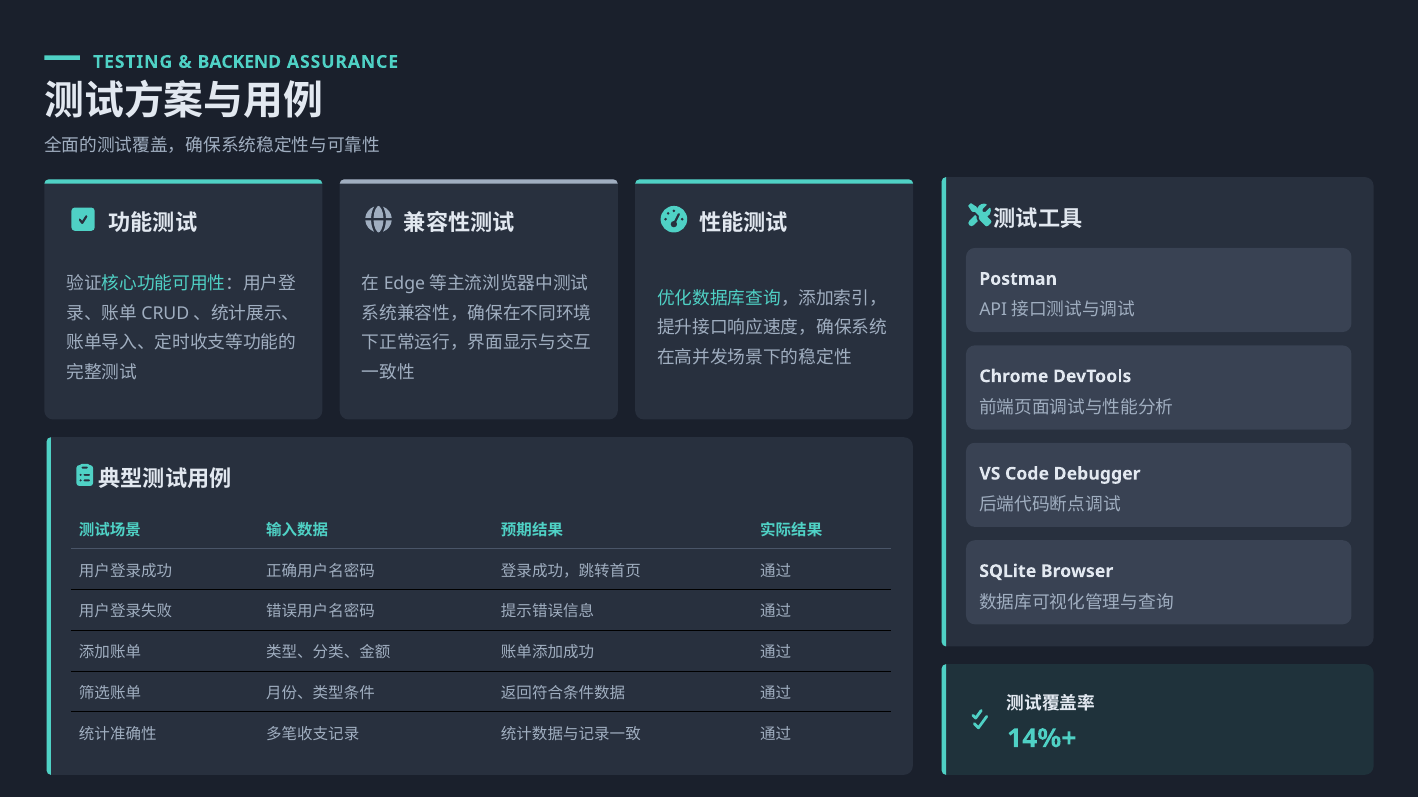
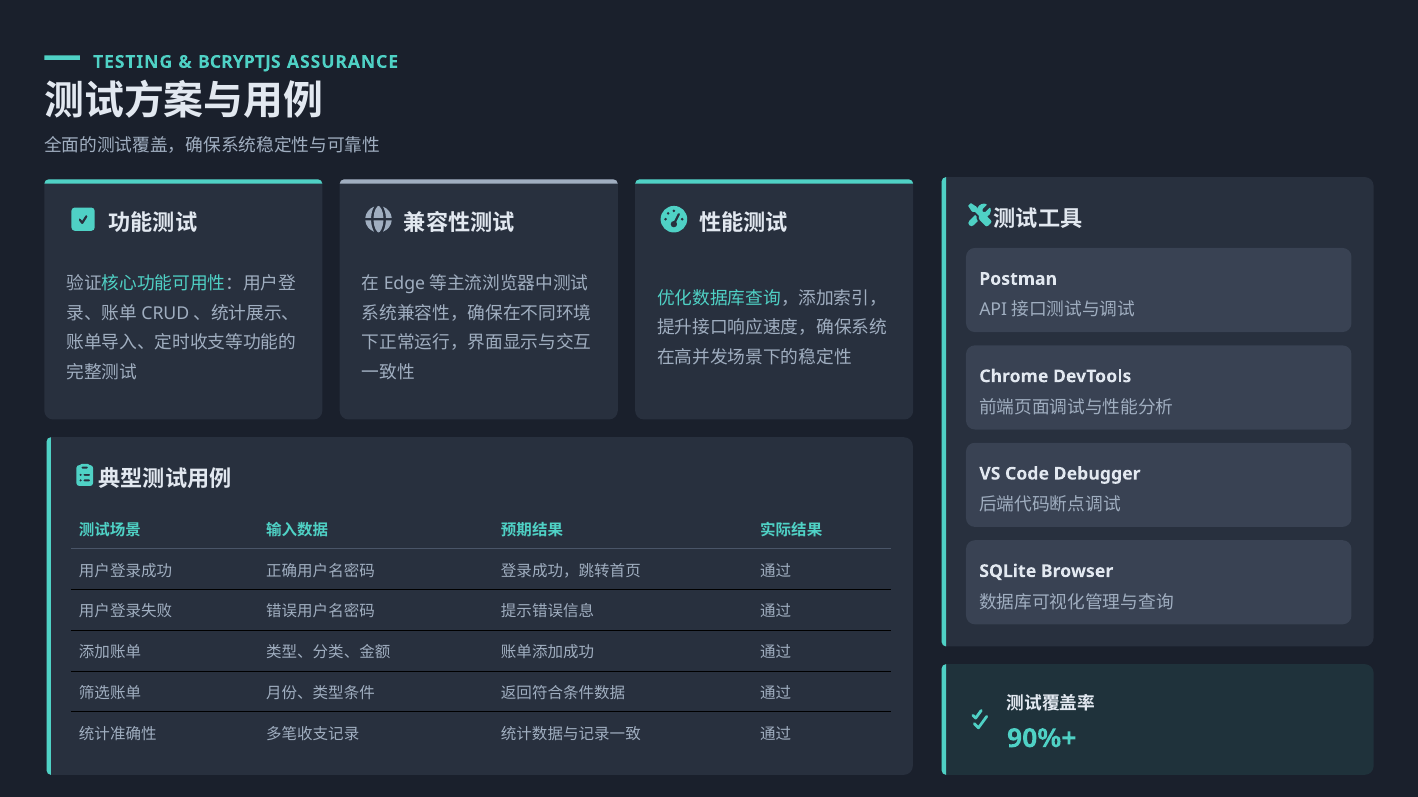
BACKEND: BACKEND -> BCRYPTJS (239, 62)
14%+: 14%+ -> 90%+ (1042, 739)
